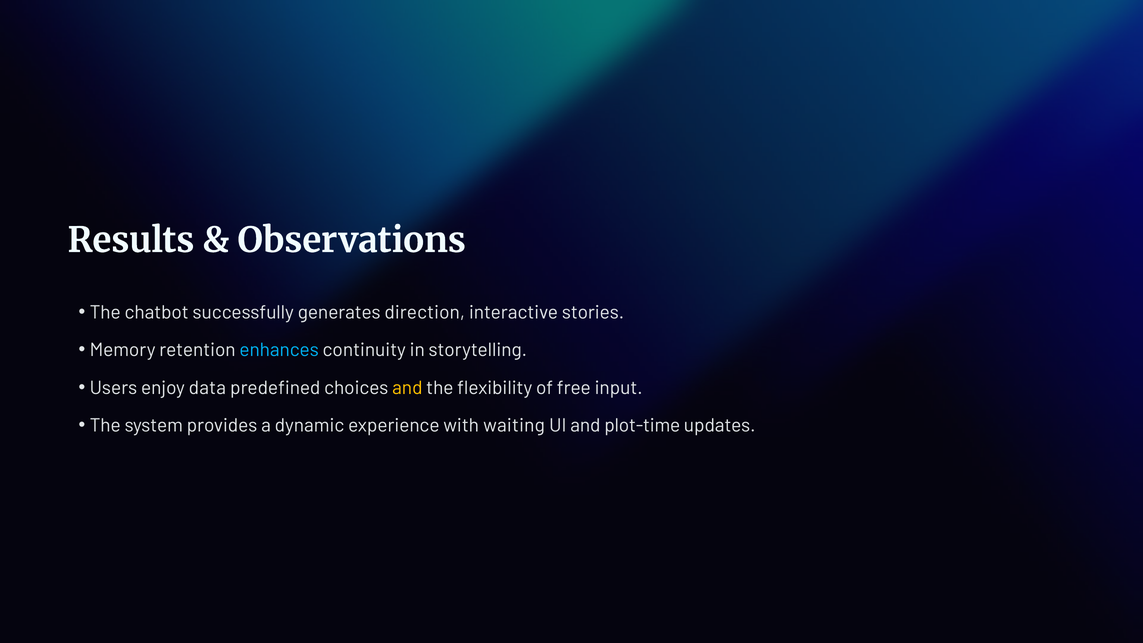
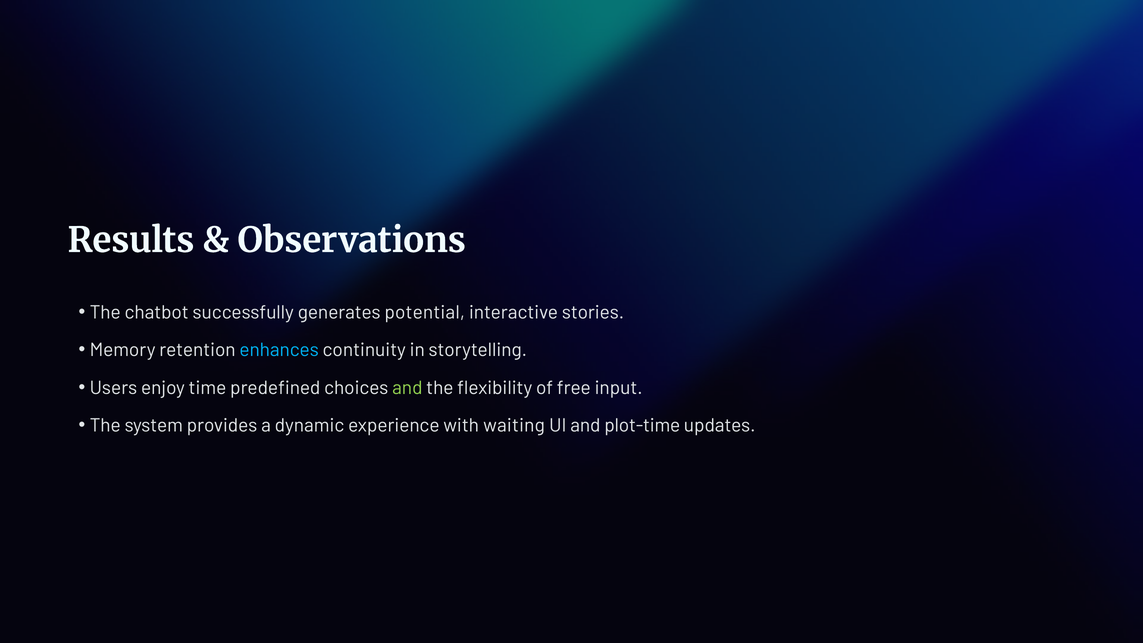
direction: direction -> potential (425, 313)
data: data -> time (207, 388)
and colour: yellow -> light green (407, 388)
